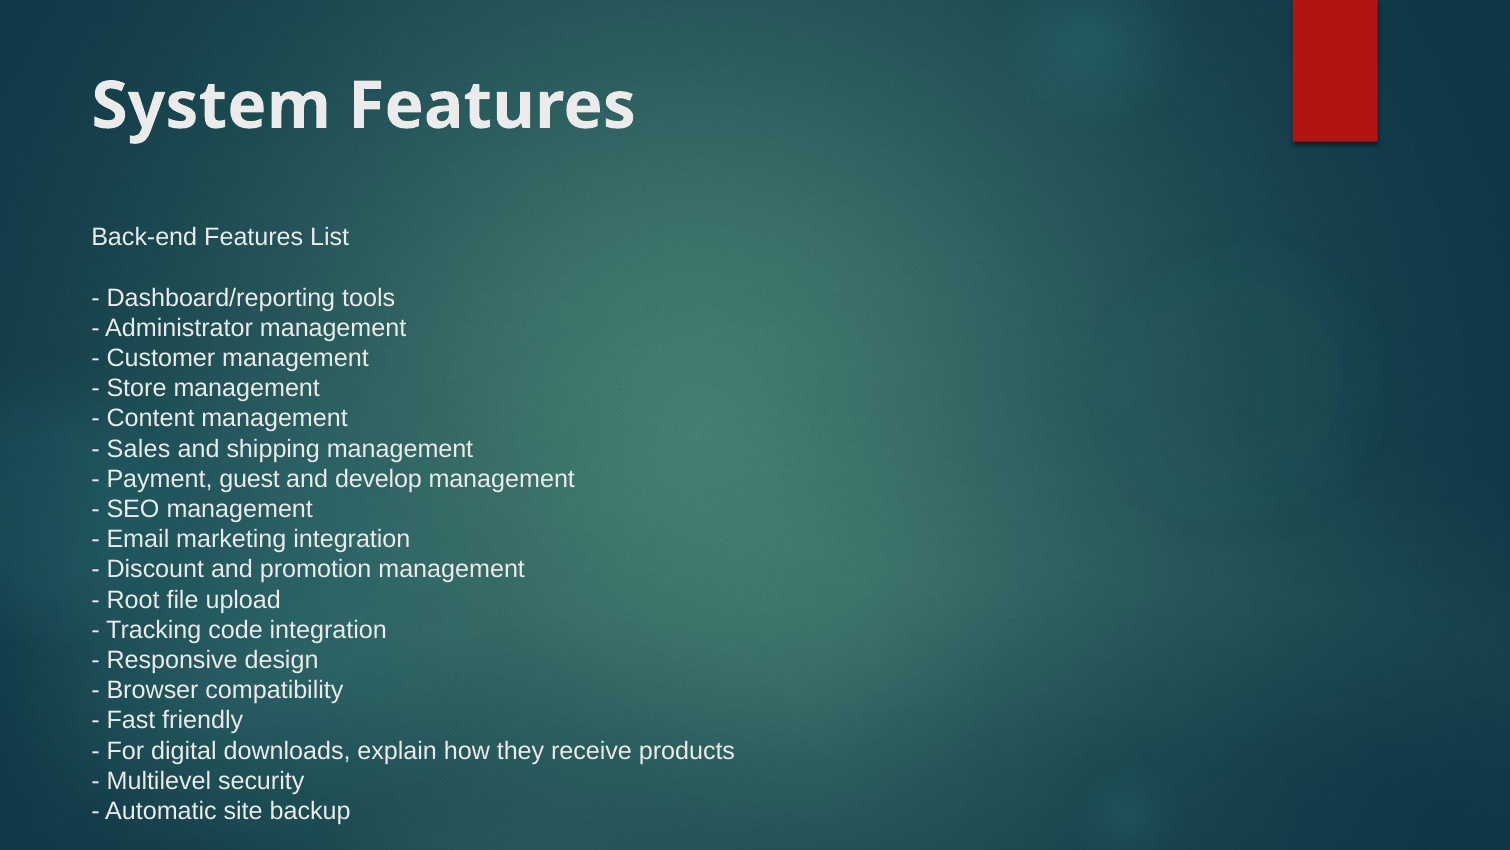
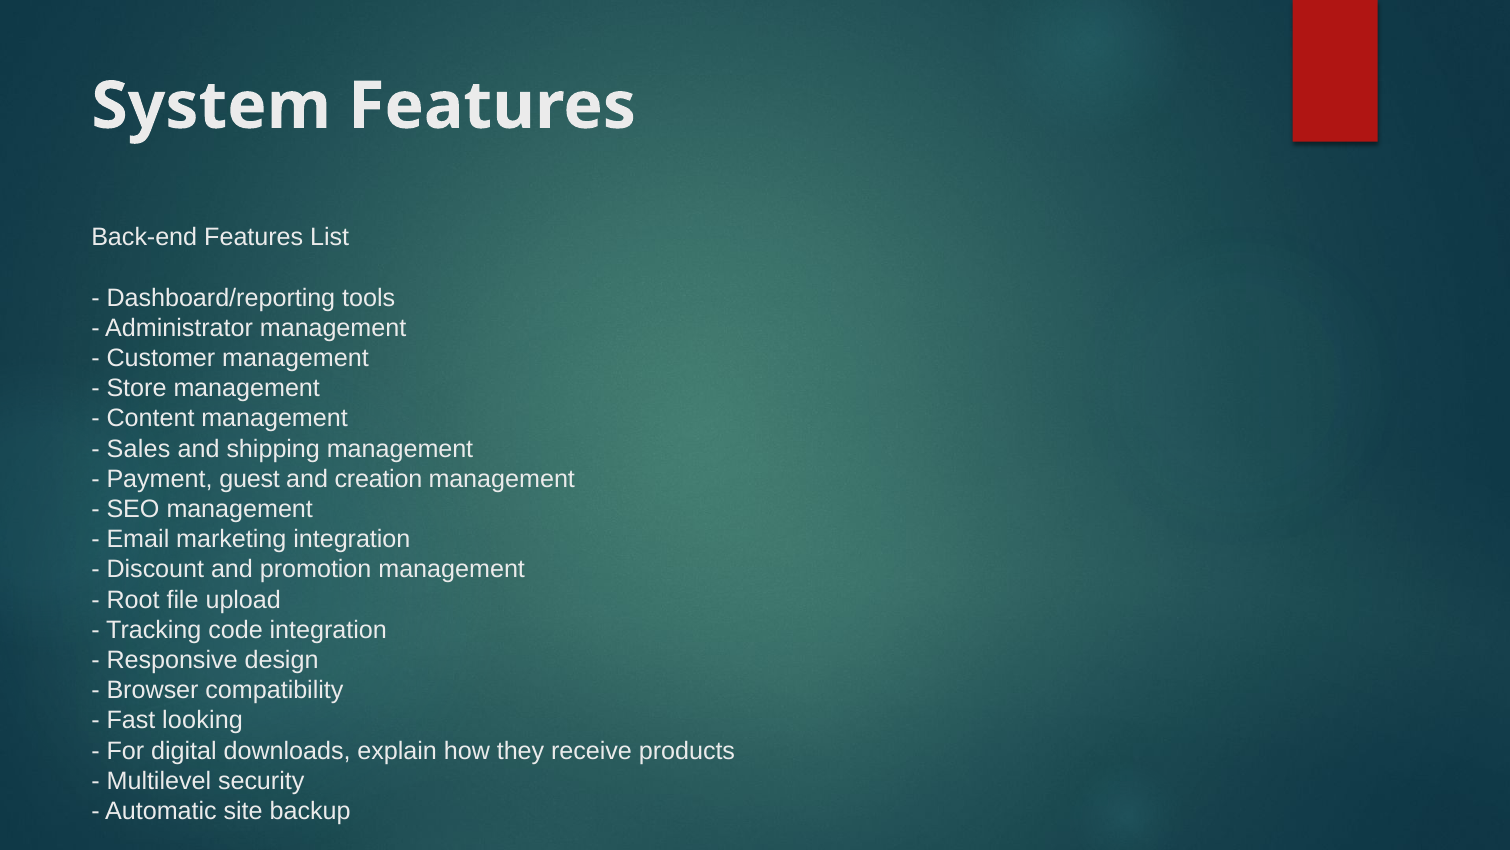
develop: develop -> creation (378, 479)
friendly: friendly -> looking (203, 720)
